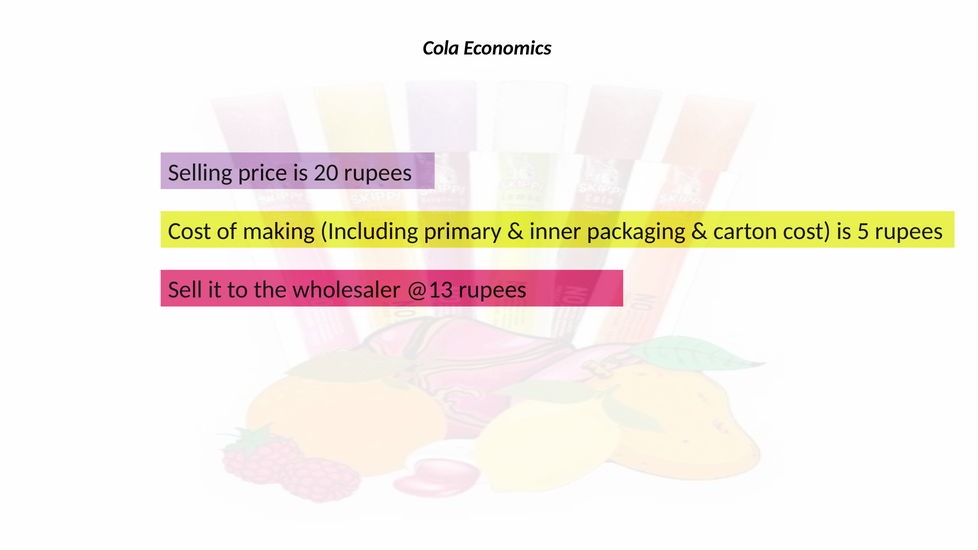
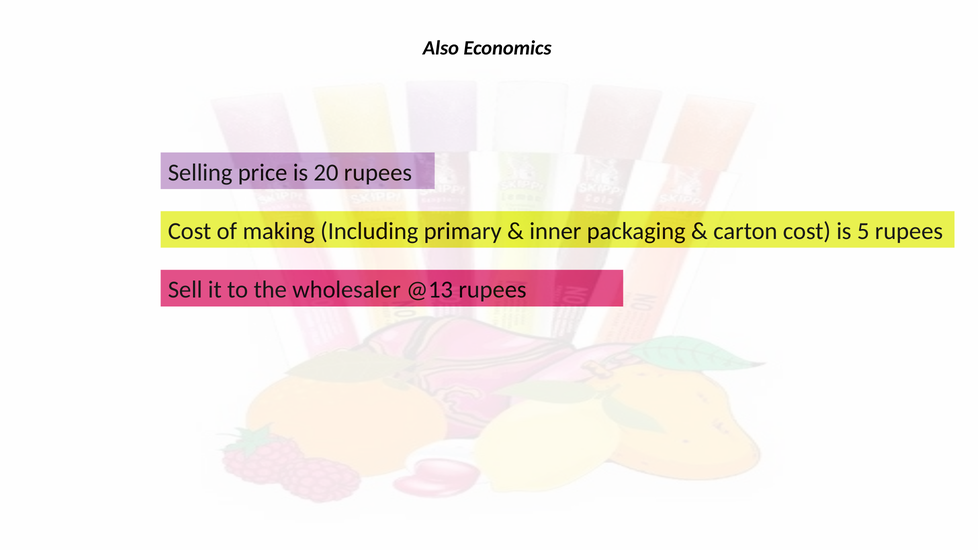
Cola: Cola -> Also (441, 48)
